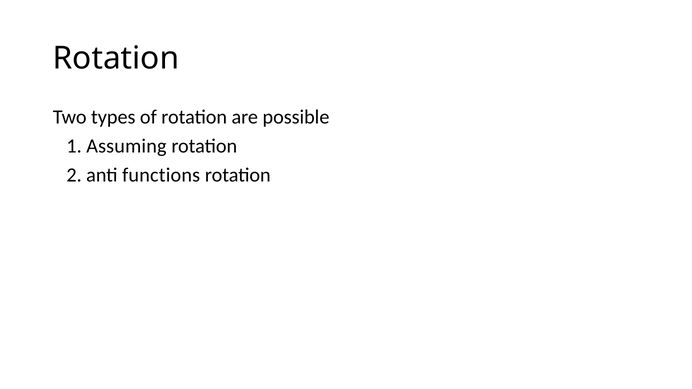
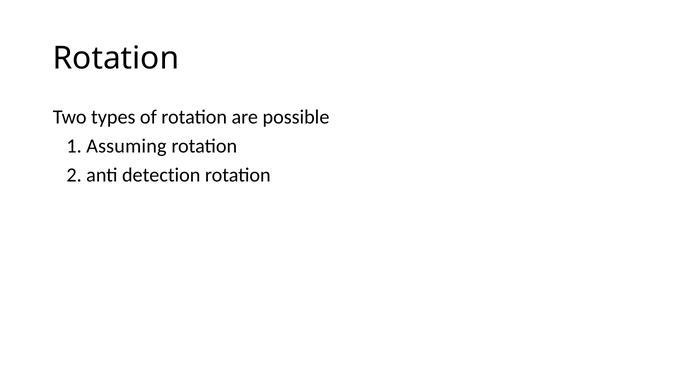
functions: functions -> detection (161, 175)
